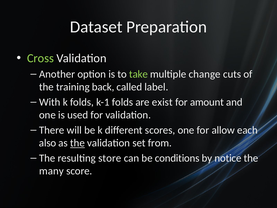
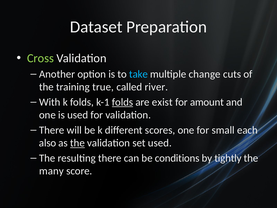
take colour: light green -> light blue (138, 74)
back: back -> true (103, 87)
label: label -> river (156, 87)
folds underline: none -> present (122, 102)
allow: allow -> small (223, 130)
set from: from -> used (160, 143)
resulting store: store -> there (110, 158)
notice: notice -> tightly (228, 158)
